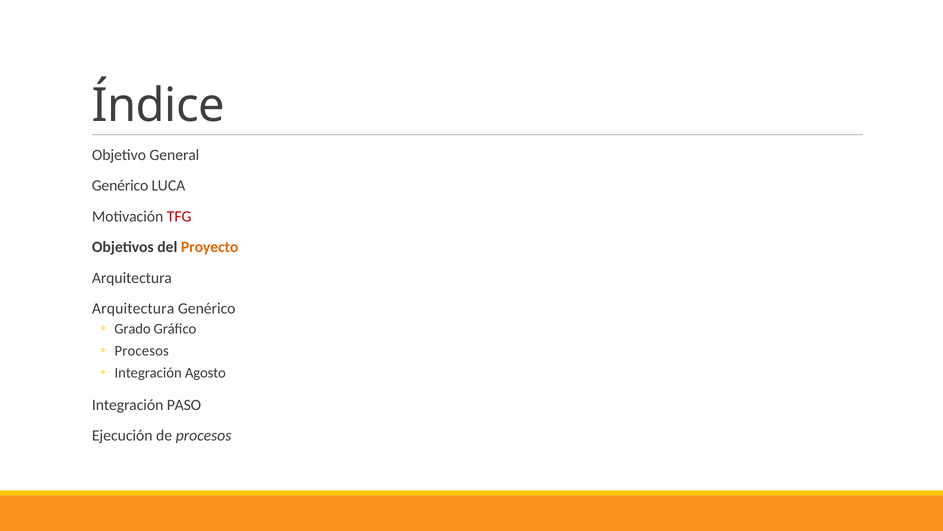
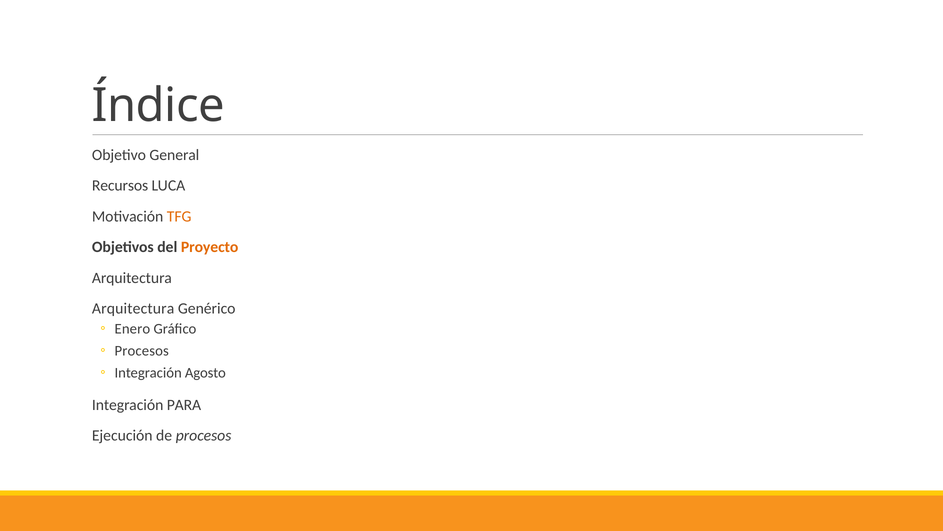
Genérico: Genérico -> Recursos (120, 185)
TFG colour: red -> orange (179, 216)
Grado: Grado -> Enero (132, 329)
PASO: PASO -> PARA (184, 404)
